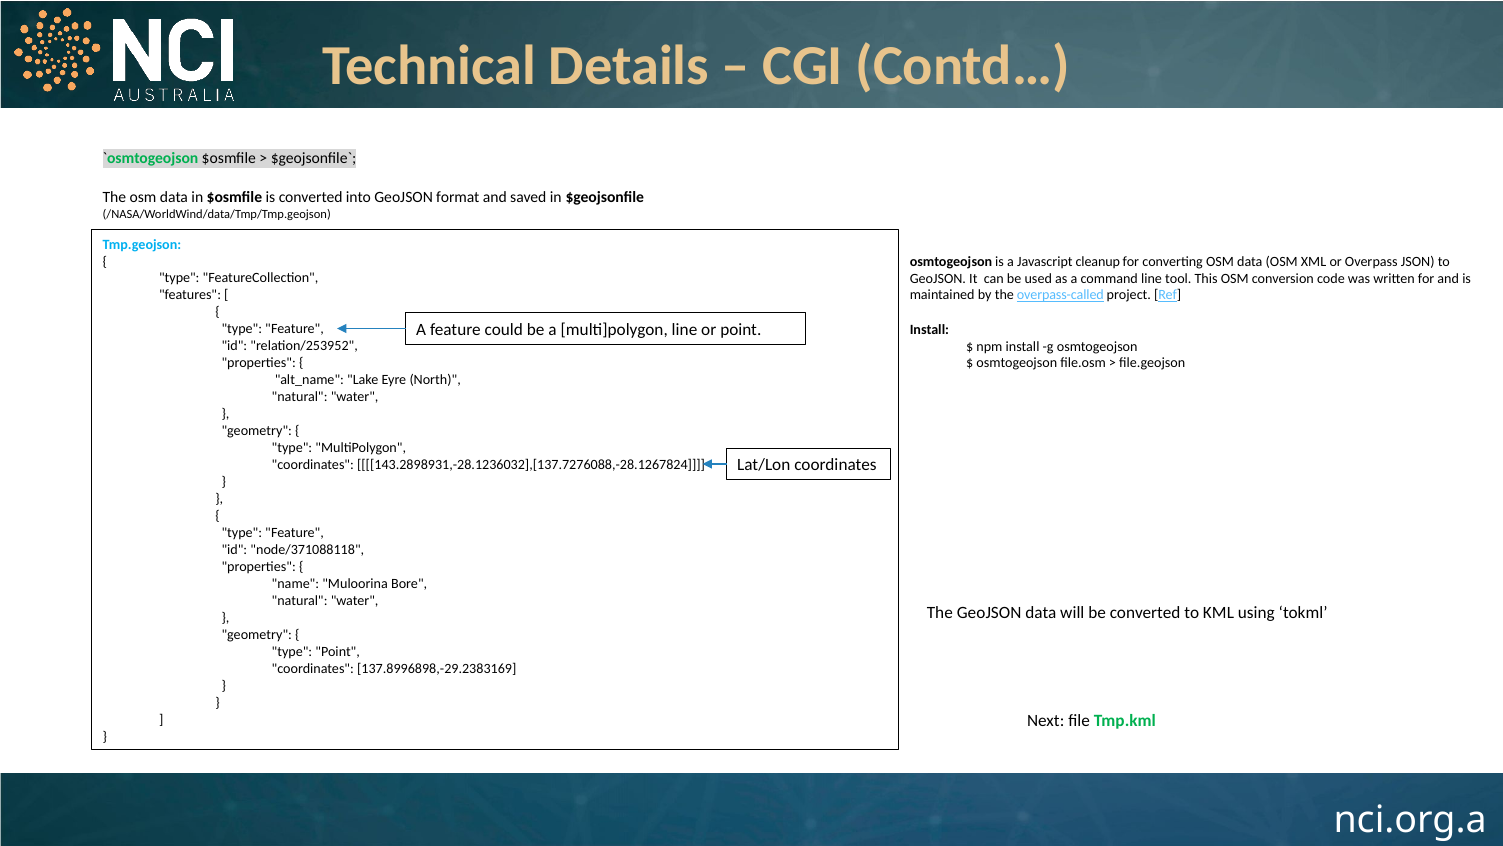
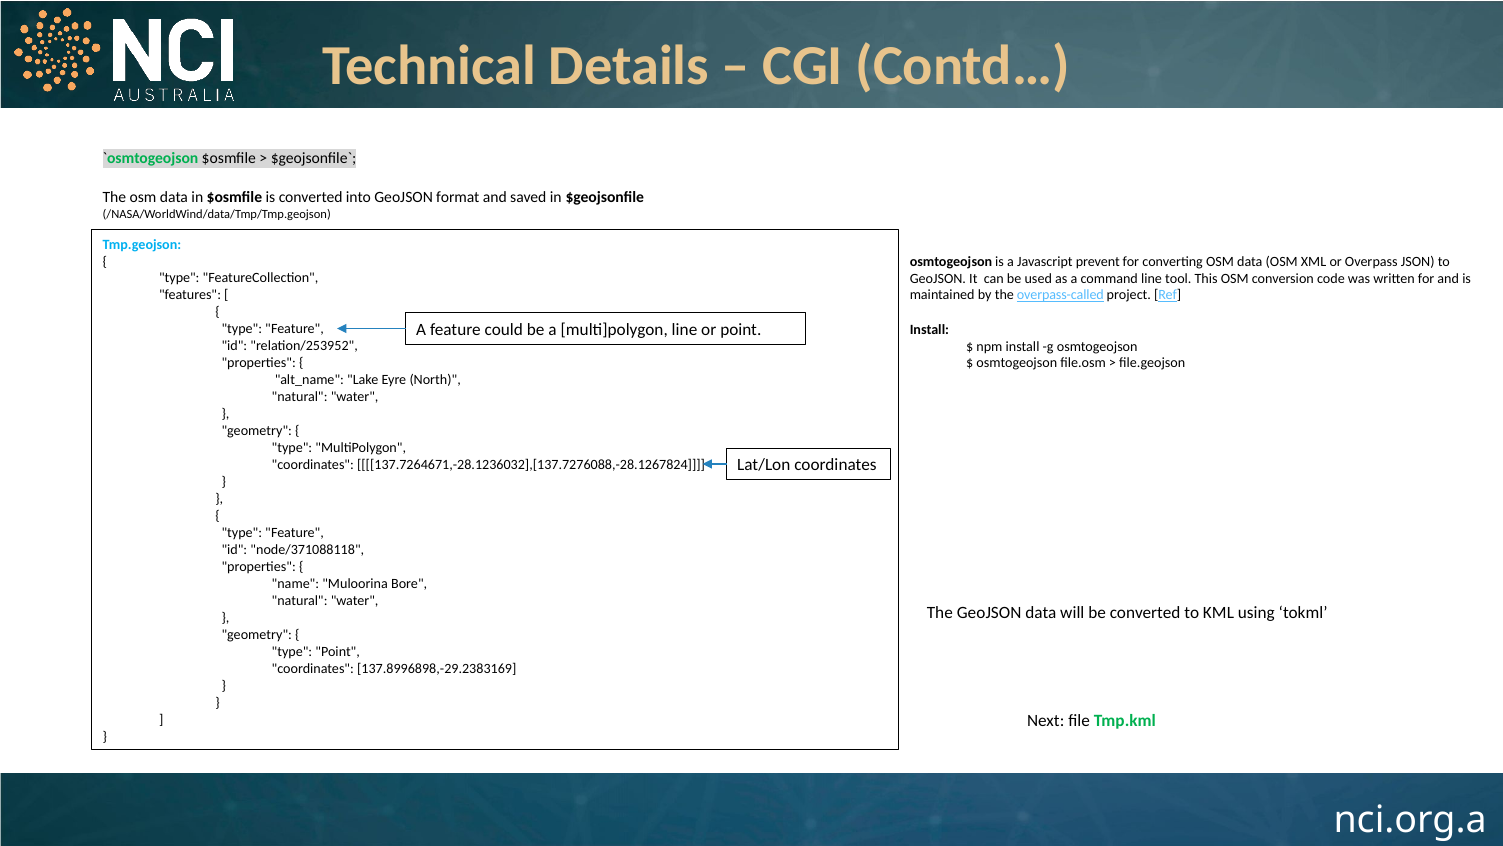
cleanup: cleanup -> prevent (1098, 261)
143.2898931,-28.1236032],[137.7276088,-28.1267824: 143.2898931,-28.1236032],[137.7276088,-28.1267824 -> 137.7264671,-28.1236032],[137.7276088,-28.1267824 (531, 465)
